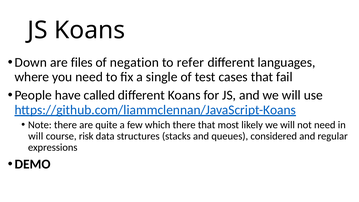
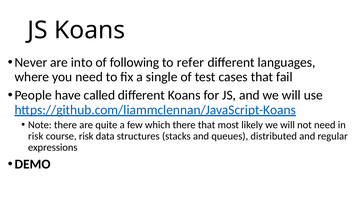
Down: Down -> Never (31, 62)
files: files -> into (82, 62)
negation: negation -> following (134, 62)
will: will -> risk (36, 136)
considered: considered -> distributed (274, 136)
